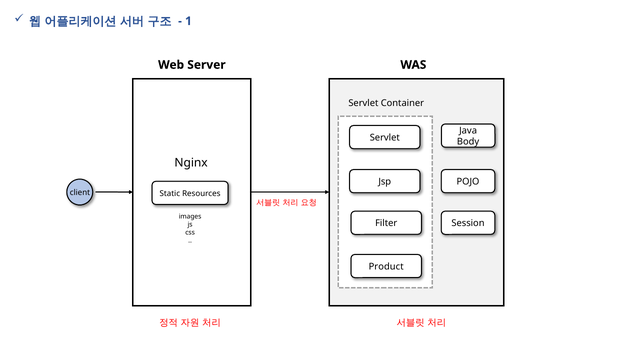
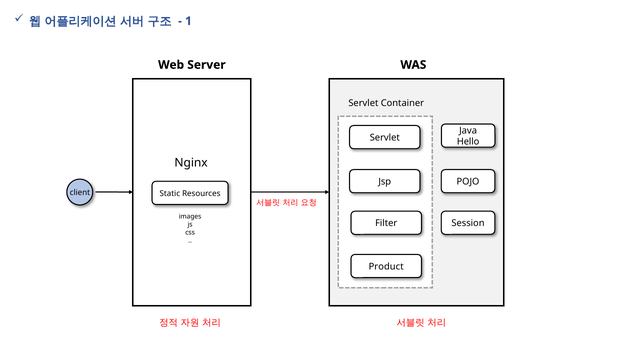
Body: Body -> Hello (468, 142)
